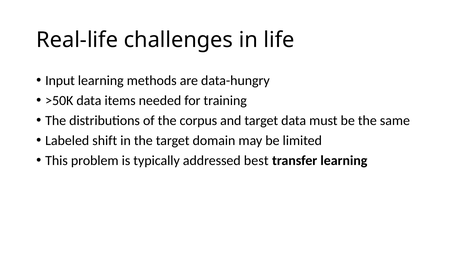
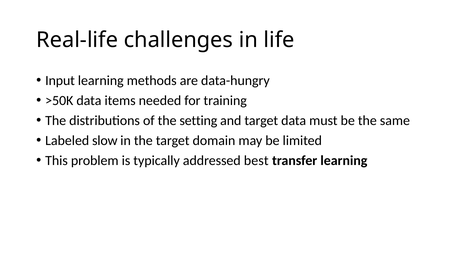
corpus: corpus -> setting (198, 120)
shift: shift -> slow (105, 140)
